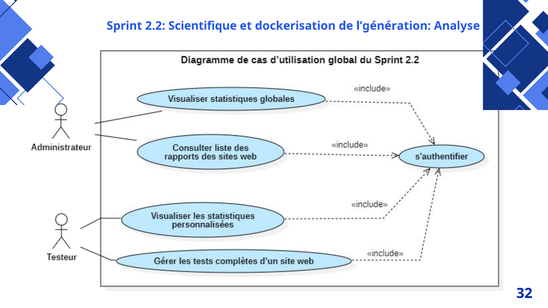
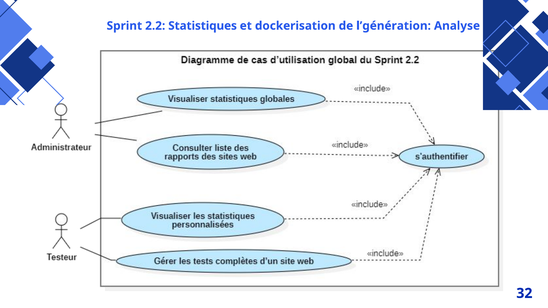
Scientifique: Scientifique -> Statistiques (203, 26)
